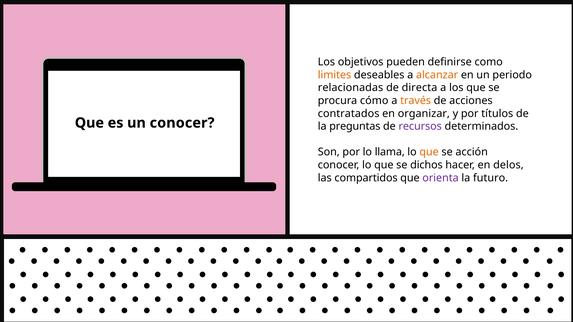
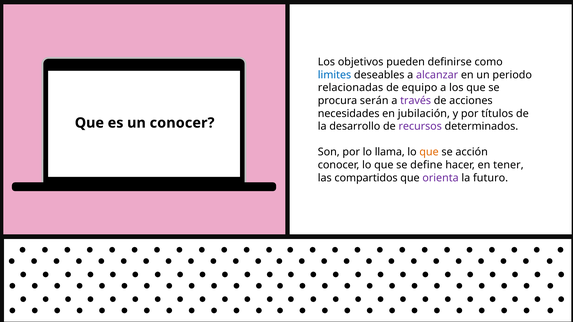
limites colour: orange -> blue (335, 75)
alcanzar colour: orange -> purple (437, 75)
directa: directa -> equipo (420, 88)
cómo: cómo -> serán (374, 101)
través colour: orange -> purple (416, 101)
contratados: contratados -> necesidades (349, 114)
organizar: organizar -> jubilación (424, 114)
preguntas: preguntas -> desarrollo (355, 126)
dichos: dichos -> define (426, 165)
delos: delos -> tener (508, 165)
